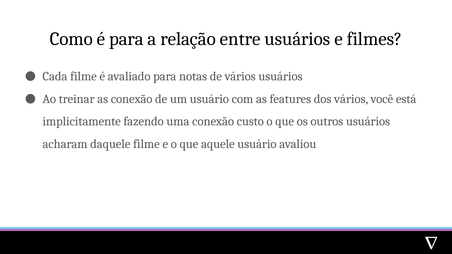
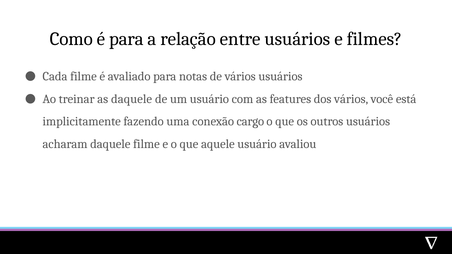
as conexão: conexão -> daquele (132, 99)
custo: custo -> cargo (250, 122)
